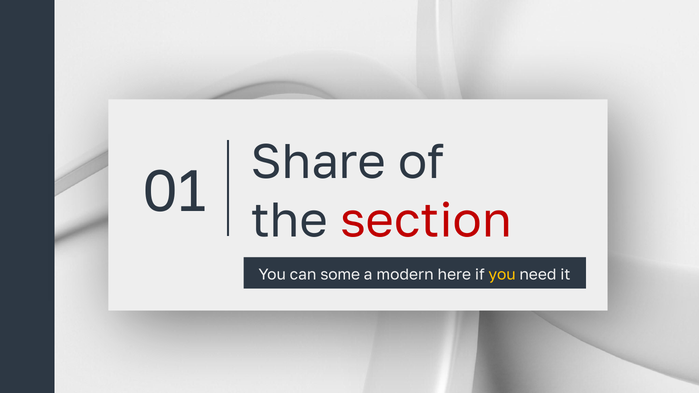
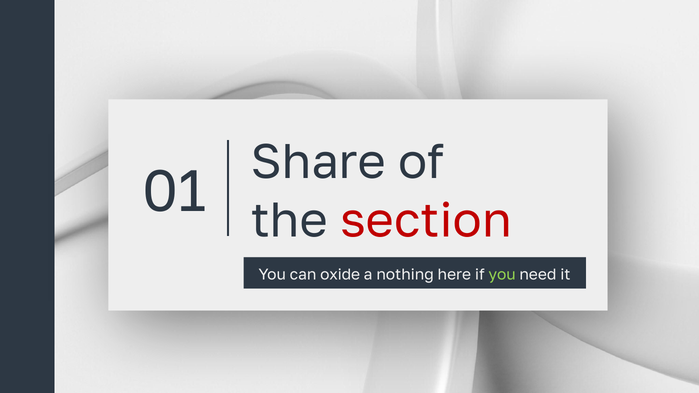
some: some -> oxide (340, 275)
modern: modern -> nothing (405, 275)
you colour: yellow -> light green (502, 275)
